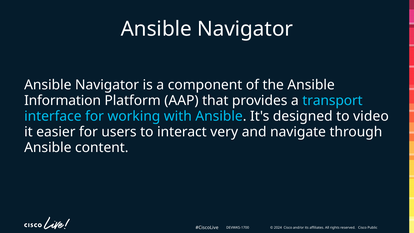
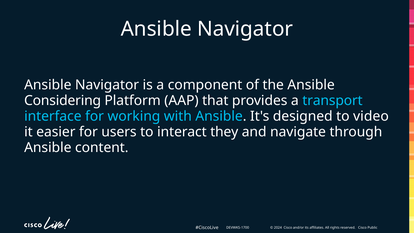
Information: Information -> Considering (63, 100)
very: very -> they (224, 132)
